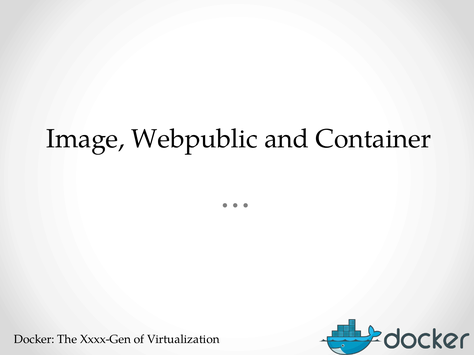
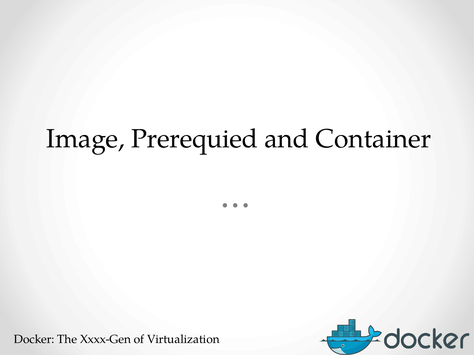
Webpublic: Webpublic -> Prerequied (195, 139)
